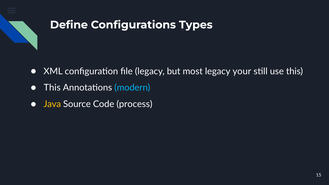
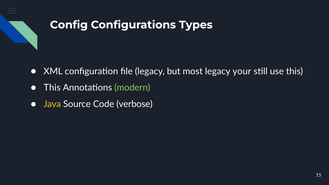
Define: Define -> Config (69, 25)
modern colour: light blue -> light green (132, 88)
process: process -> verbose (134, 104)
